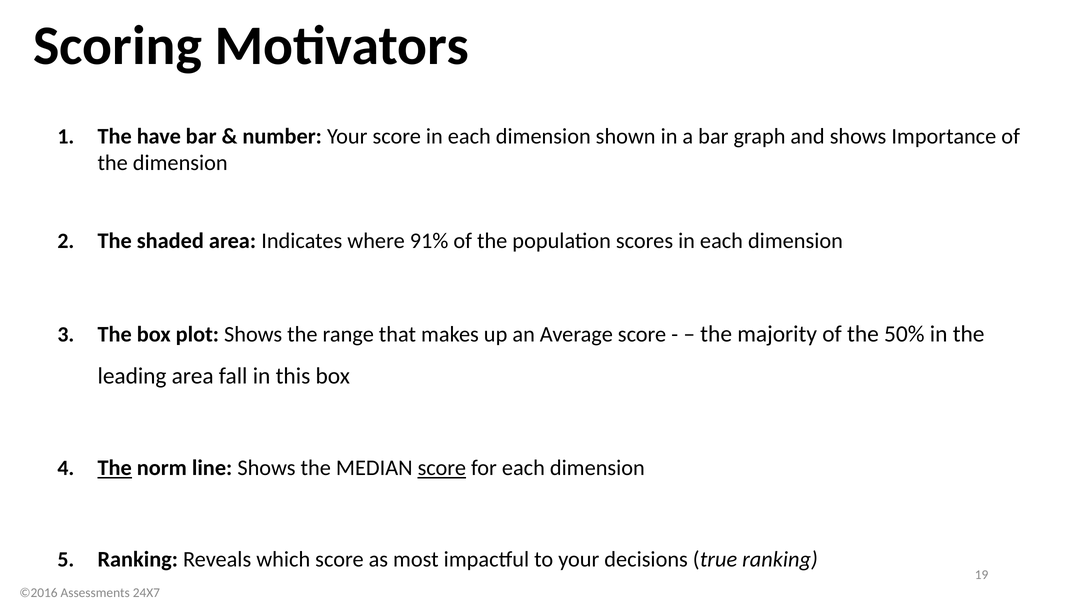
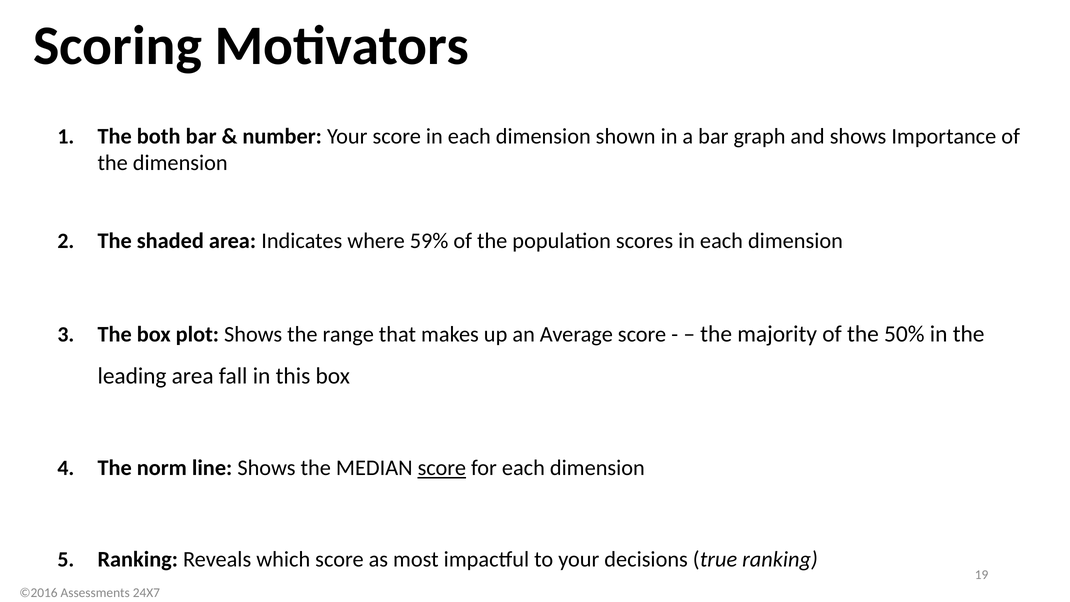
have: have -> both (159, 136)
91%: 91% -> 59% (429, 241)
The underline: present -> none (115, 468)
